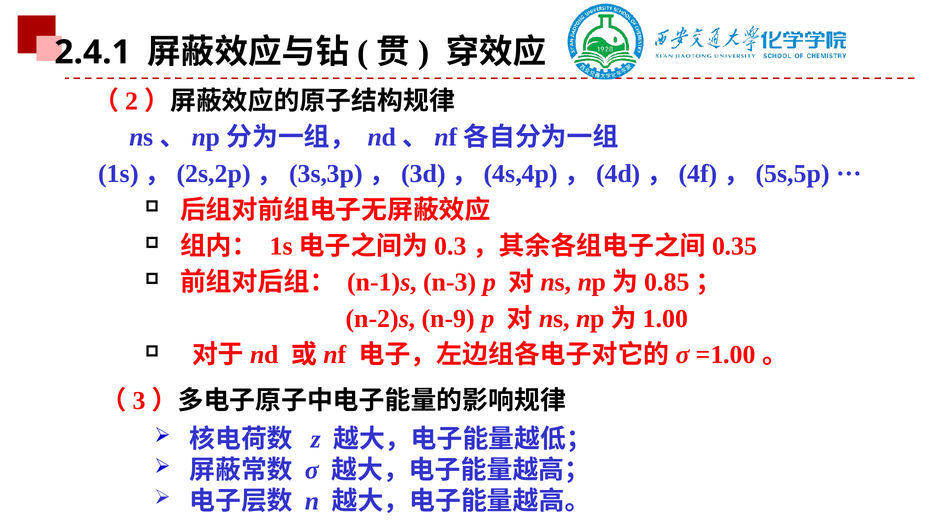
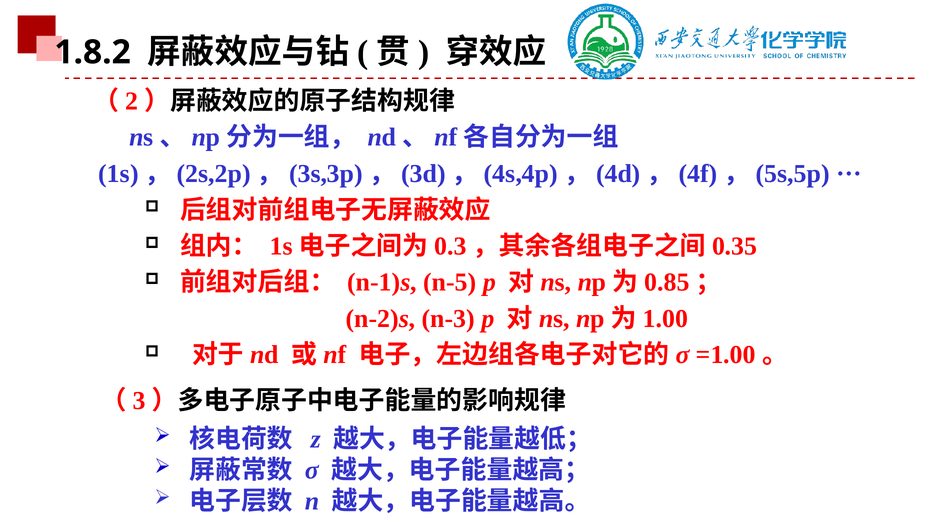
2.4.1: 2.4.1 -> 1.8.2 (93, 52)
n-3: n-3 -> n-5 (450, 283)
n-9: n-9 -> n-3 (448, 319)
